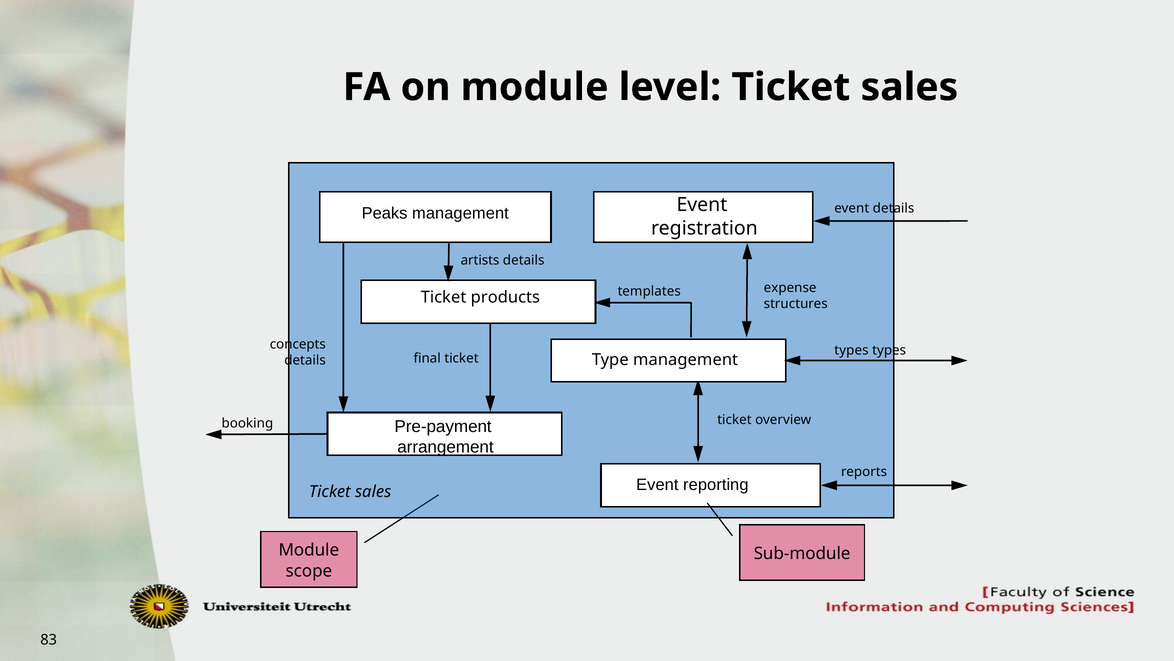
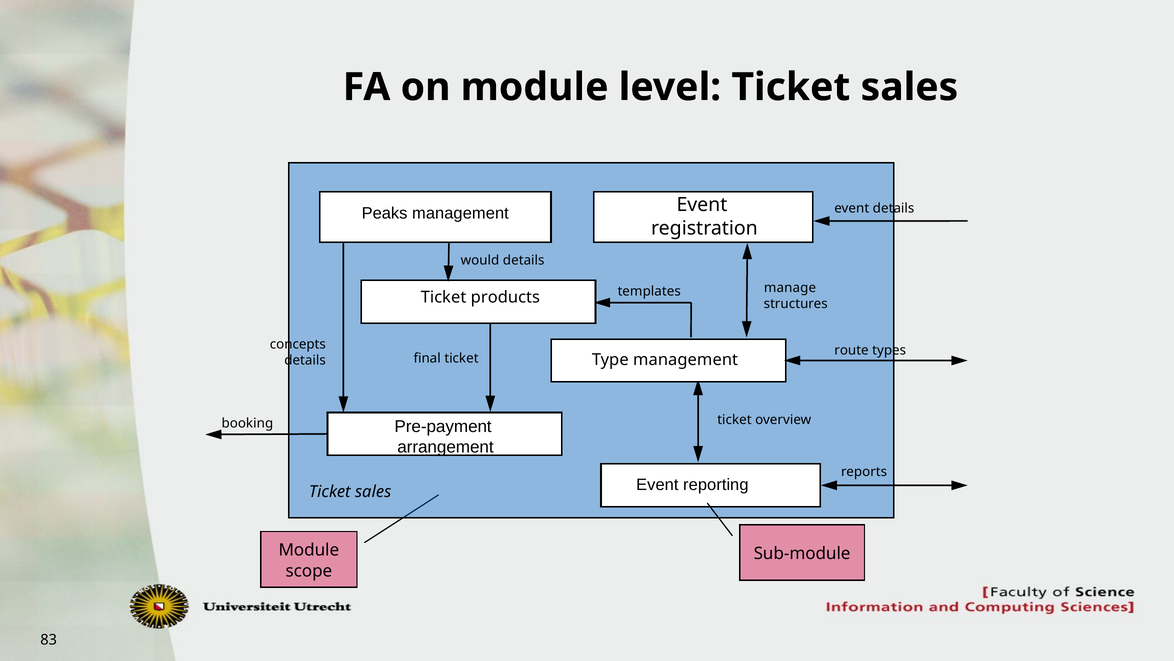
artists: artists -> would (480, 260)
expense: expense -> manage (790, 288)
types: types -> route (852, 350)
